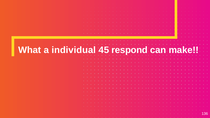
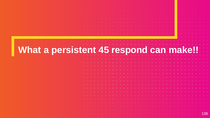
individual: individual -> persistent (74, 50)
